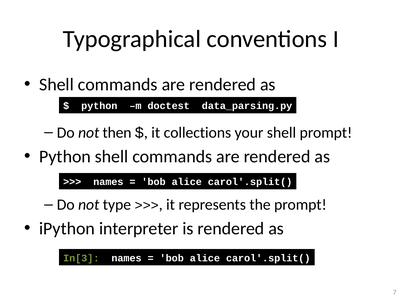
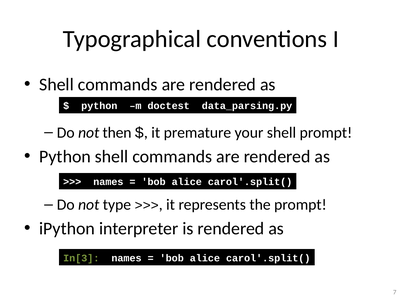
collections: collections -> premature (197, 132)
